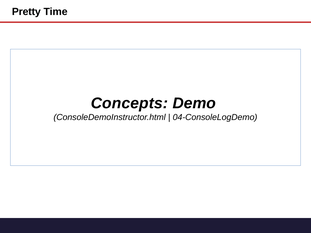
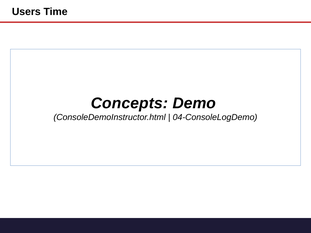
Pretty: Pretty -> Users (26, 12)
